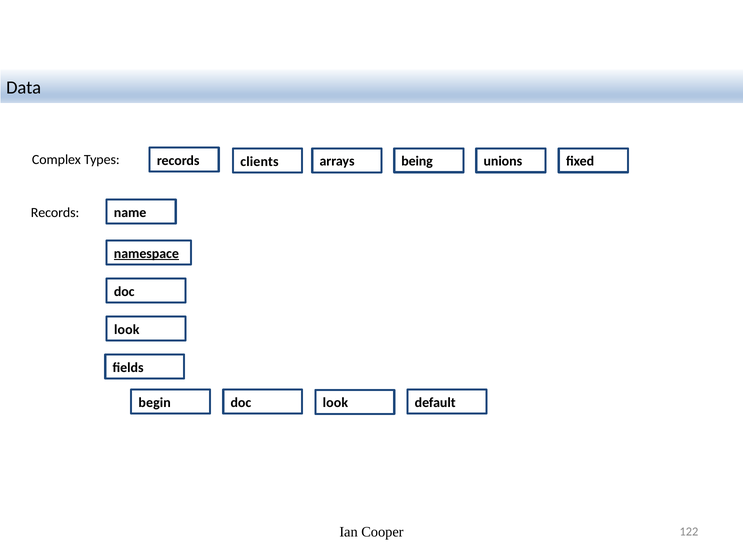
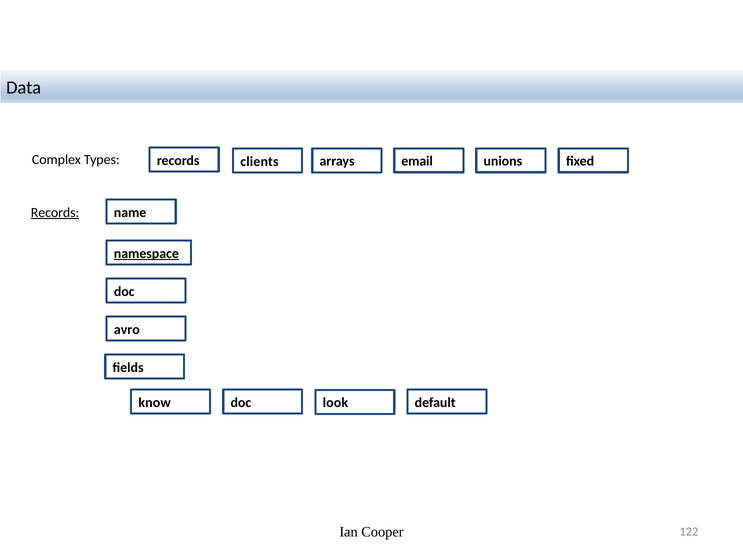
being: being -> email (417, 161)
Records underline: none -> present (55, 213)
look: look -> avro (127, 330)
begin: begin -> know (155, 403)
